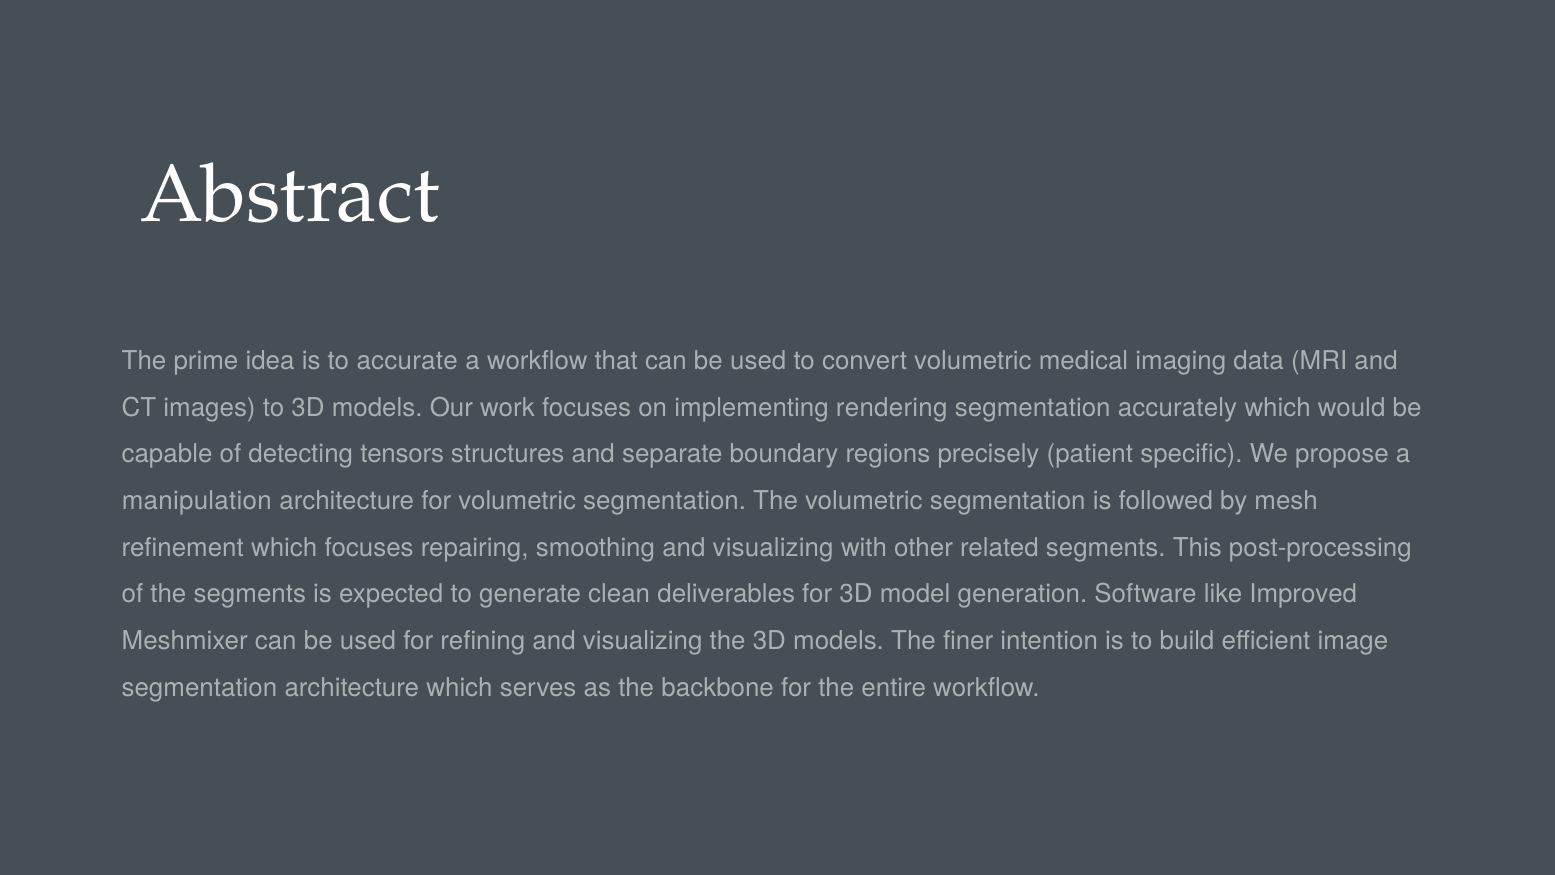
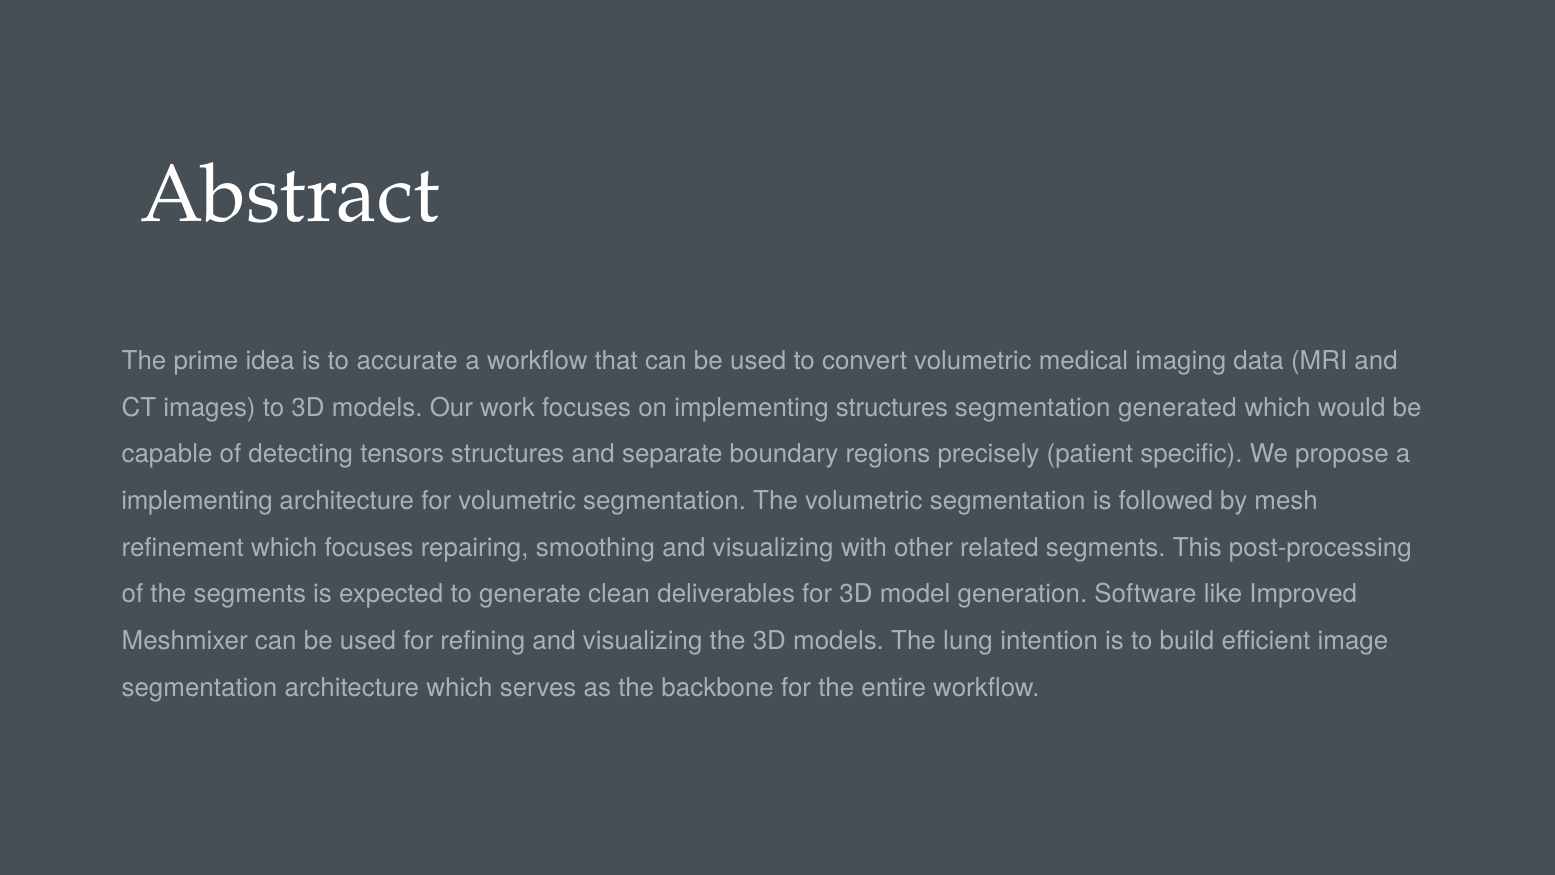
implementing rendering: rendering -> structures (892, 407)
accurately: accurately -> generated (1177, 407)
manipulation: manipulation -> implementing (197, 501)
finer: finer -> lung (968, 641)
